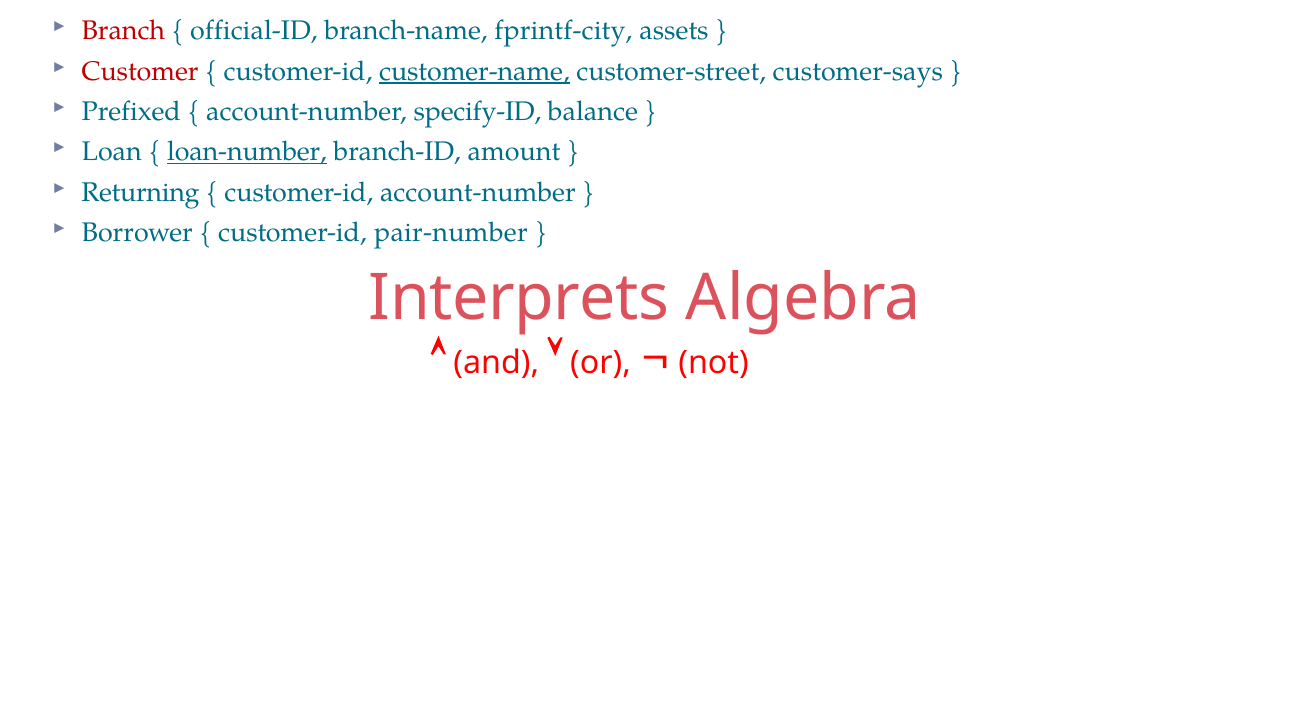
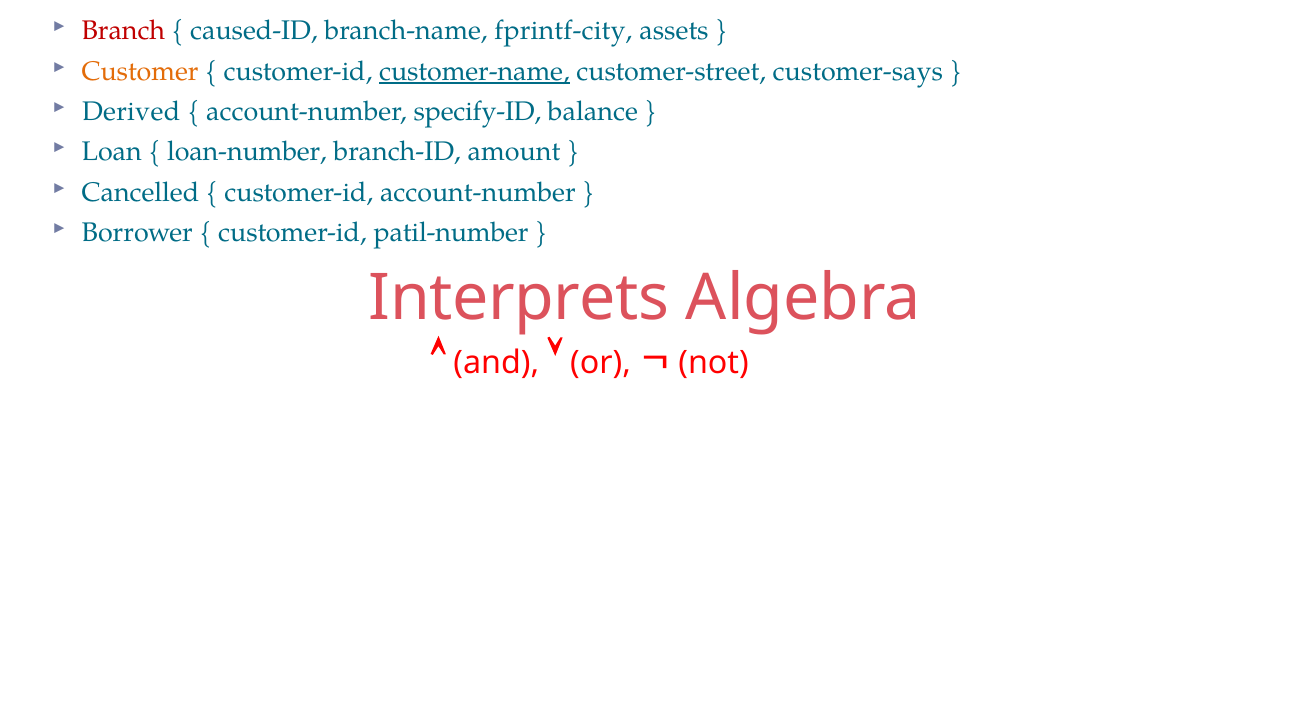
official-ID: official-ID -> caused-ID (254, 31)
Customer colour: red -> orange (140, 71)
Prefixed: Prefixed -> Derived (131, 111)
loan-number underline: present -> none (247, 152)
Returning: Returning -> Cancelled (140, 192)
pair-number: pair-number -> patil-number (451, 233)
